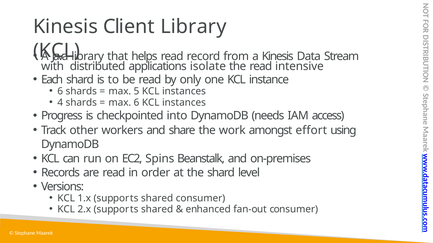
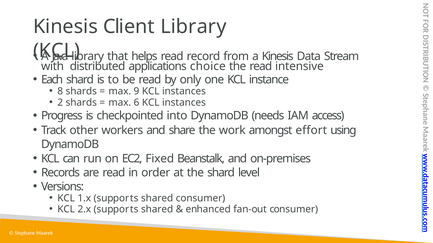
isolate: isolate -> choice (208, 66)
6: 6 -> 8 (60, 91)
5: 5 -> 9 (136, 91)
4: 4 -> 2 (60, 103)
Spins: Spins -> Fixed (160, 159)
